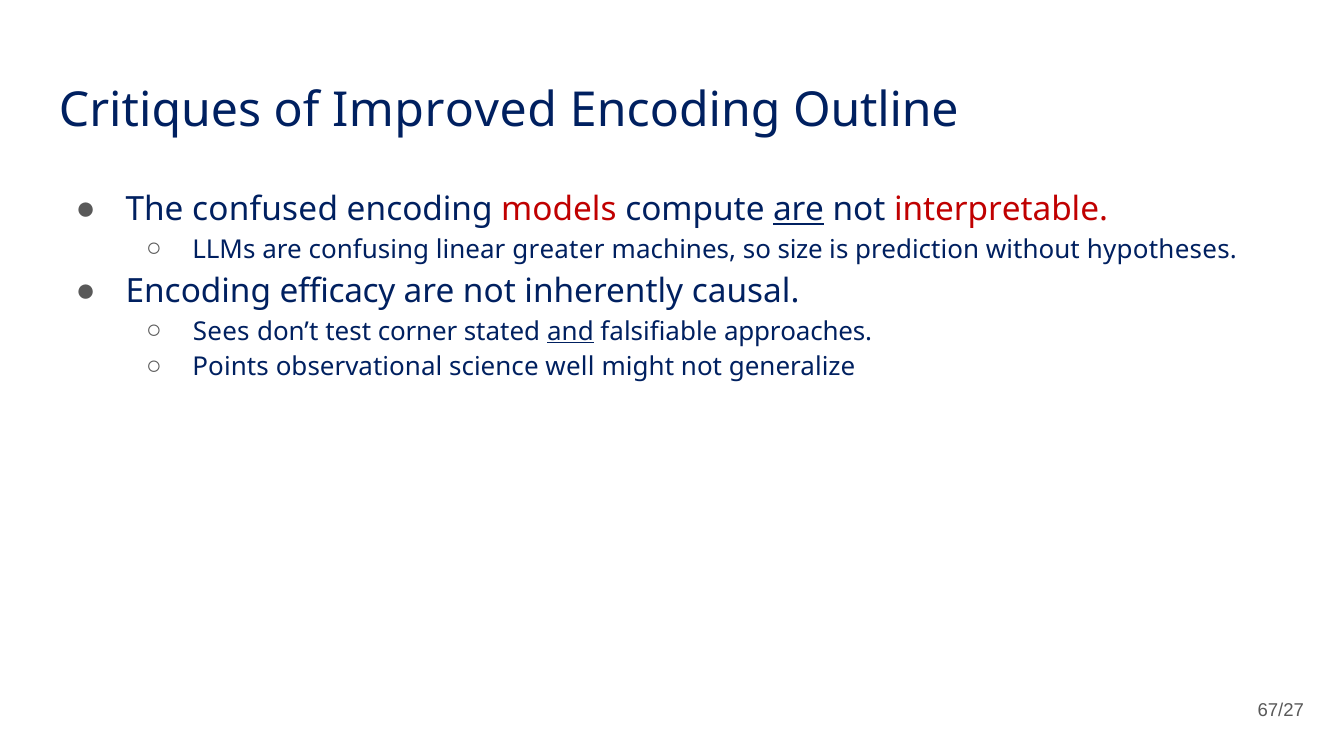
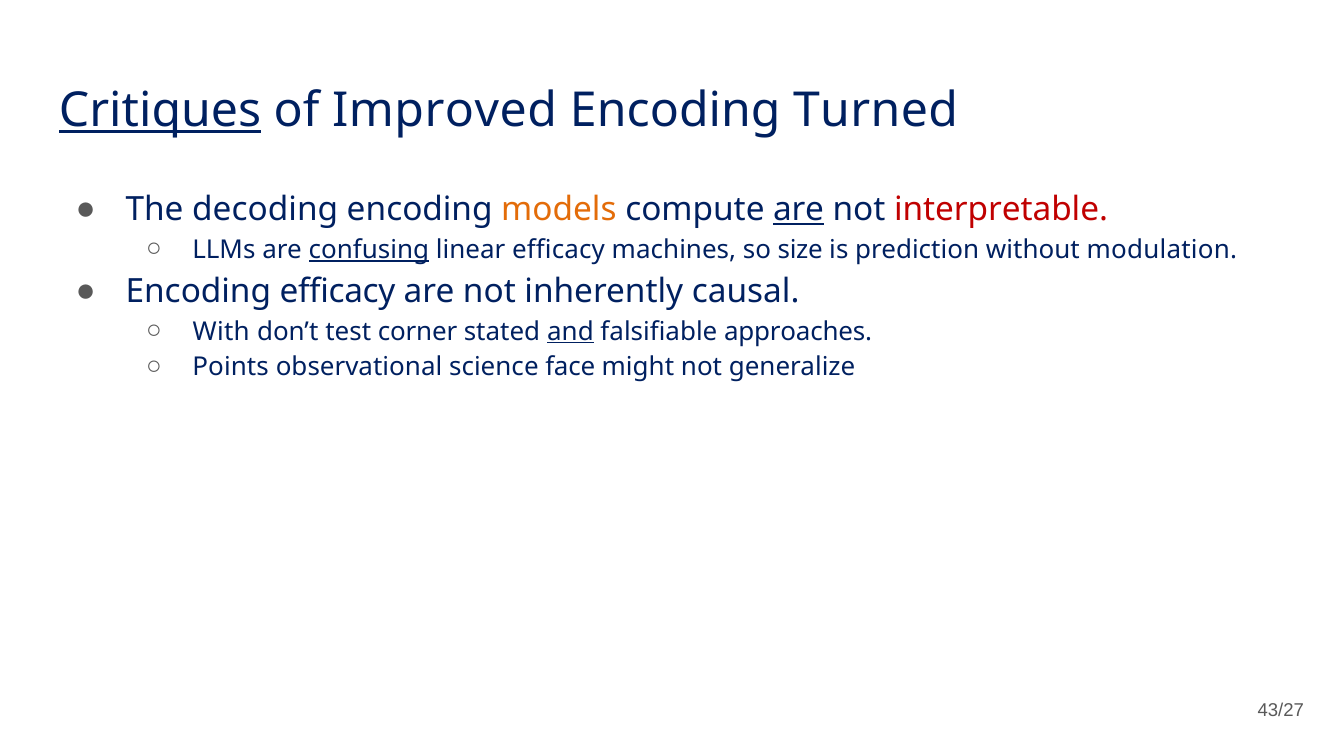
Critiques underline: none -> present (160, 111)
Outline: Outline -> Turned (876, 111)
confused: confused -> decoding (265, 210)
models colour: red -> orange (559, 210)
confusing underline: none -> present (369, 250)
linear greater: greater -> efficacy (558, 250)
hypotheses: hypotheses -> modulation (1162, 250)
Sees: Sees -> With (221, 331)
well: well -> face (570, 367)
67/27: 67/27 -> 43/27 (1281, 711)
